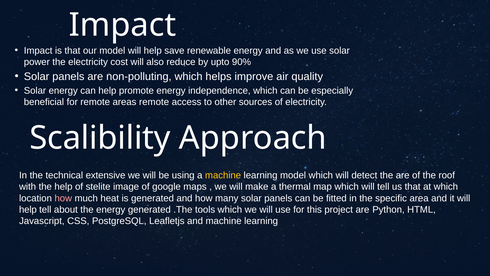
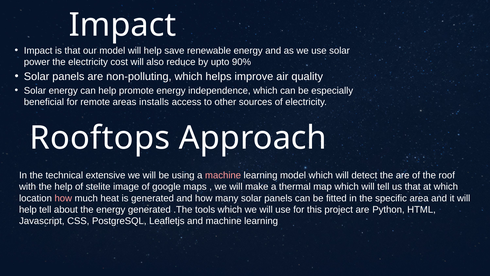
areas remote: remote -> installs (154, 102)
Scalibility: Scalibility -> Rooftops (100, 138)
machine colour: yellow -> pink (223, 175)
